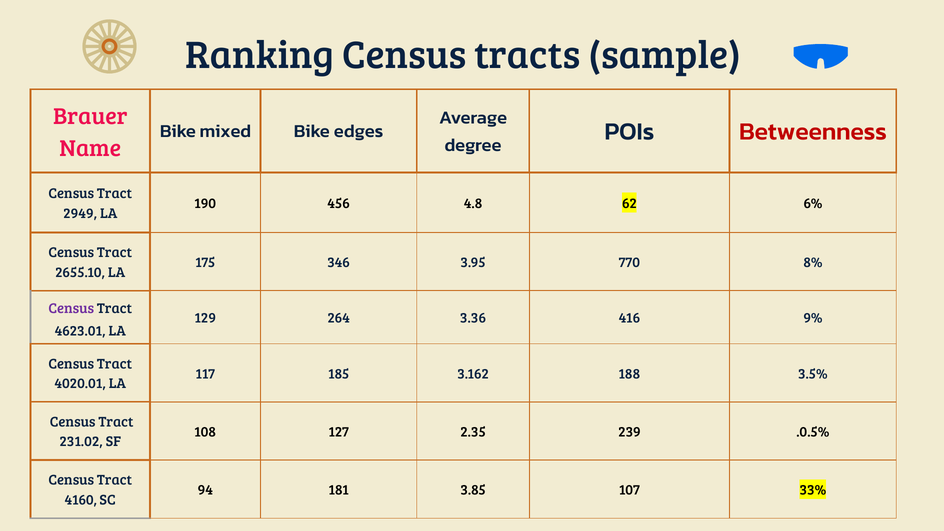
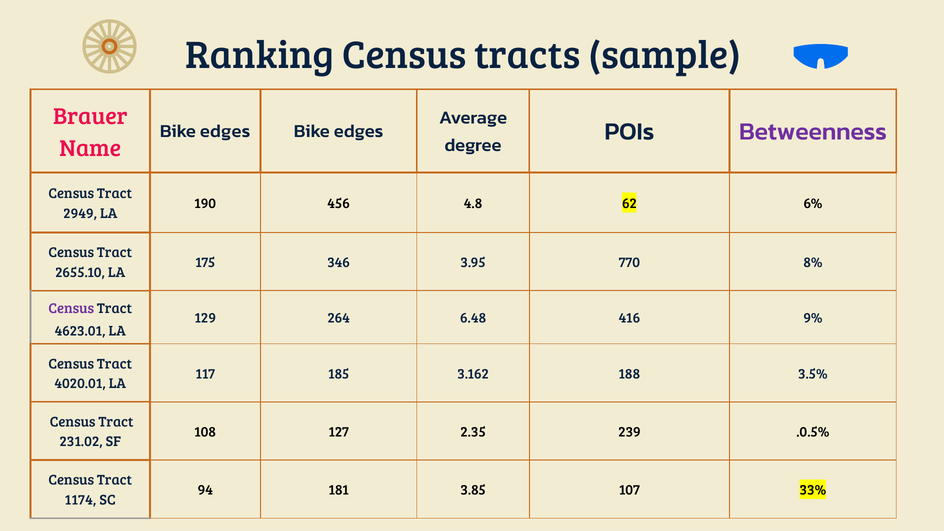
mixed: mixed -> edges (225, 131)
Betweenness colour: red -> purple (813, 132)
3.36: 3.36 -> 6.48 (473, 318)
4160: 4160 -> 1174 (81, 500)
